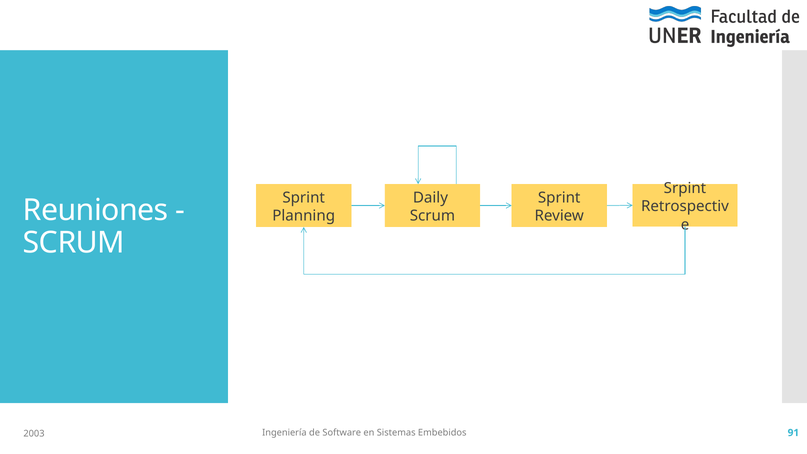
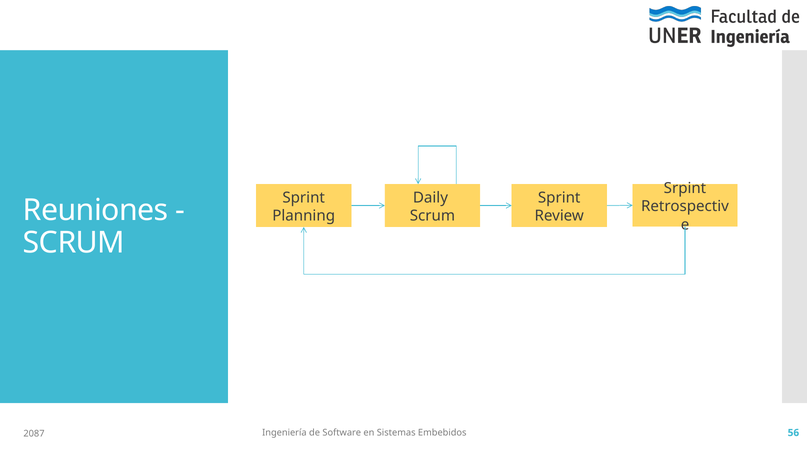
91: 91 -> 56 (793, 433)
2003: 2003 -> 2087 (34, 433)
